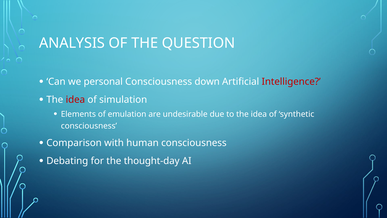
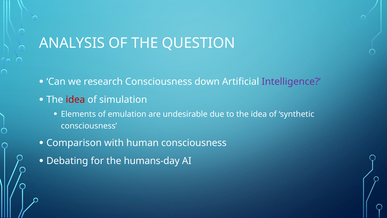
personal: personal -> research (103, 82)
Intelligence colour: red -> purple (291, 82)
thought-day: thought-day -> humans-day (152, 161)
